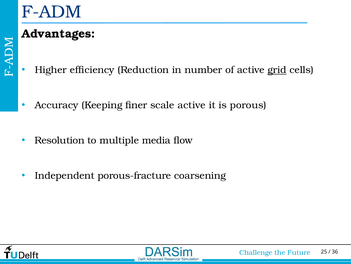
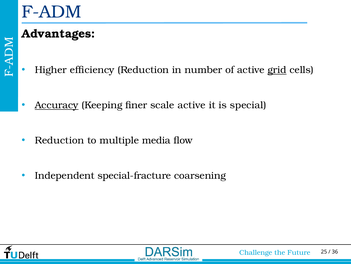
Accuracy underline: none -> present (57, 105)
porous: porous -> special (248, 105)
Resolution: Resolution -> Reduction (59, 140)
porous-fracture: porous-fracture -> special-fracture (134, 175)
